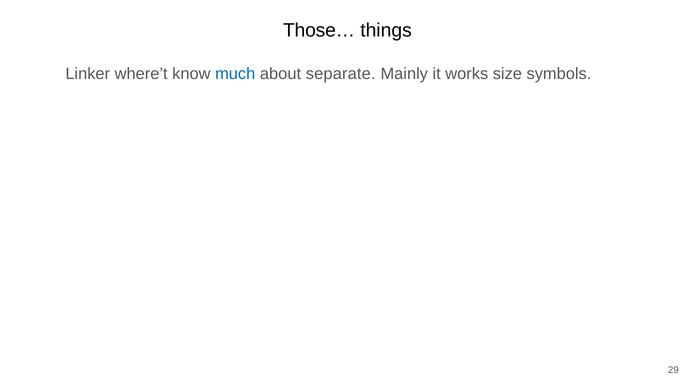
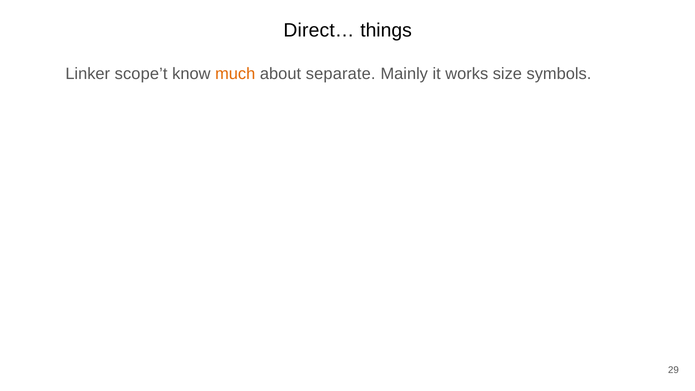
Those…: Those… -> Direct… (319, 30)
where’t: where’t -> scope’t (141, 74)
much colour: blue -> orange (235, 74)
